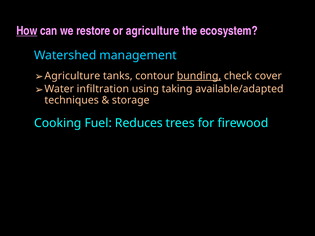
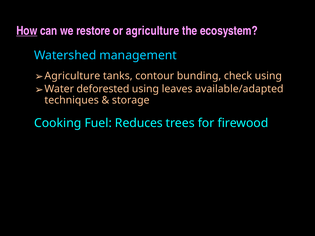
bunding underline: present -> none (199, 76)
check cover: cover -> using (268, 76)
infiltration: infiltration -> deforested (103, 89)
taking: taking -> leaves (177, 89)
